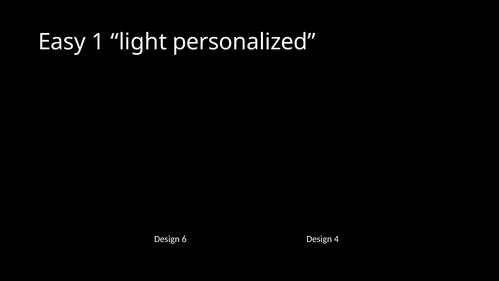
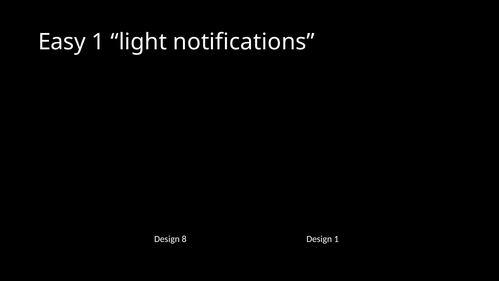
personalized: personalized -> notifications (244, 42)
6: 6 -> 8 (184, 239)
Design 4: 4 -> 1 (336, 239)
